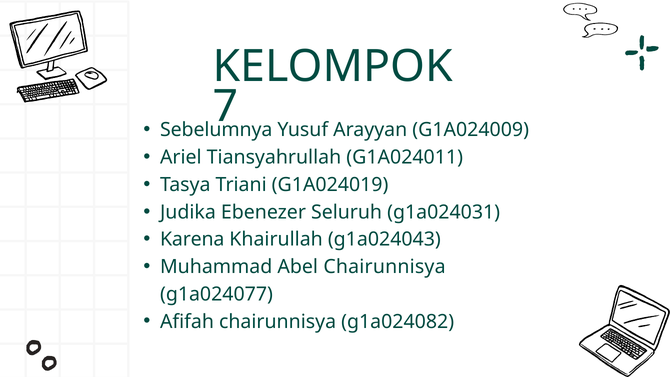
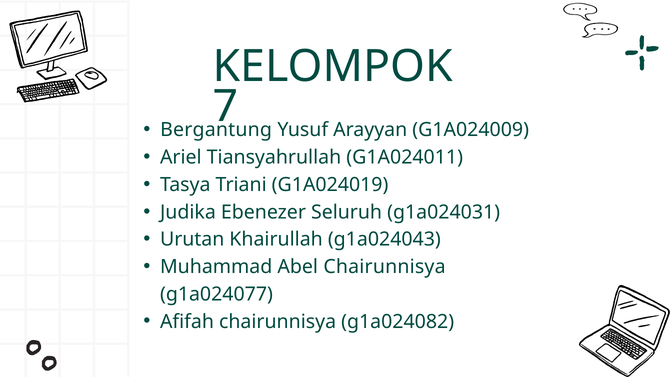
Sebelumnya: Sebelumnya -> Bergantung (216, 130)
Karena: Karena -> Urutan (192, 239)
